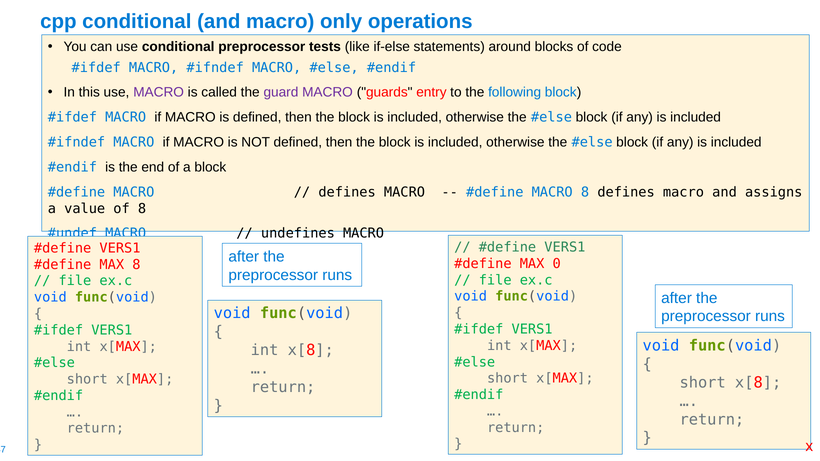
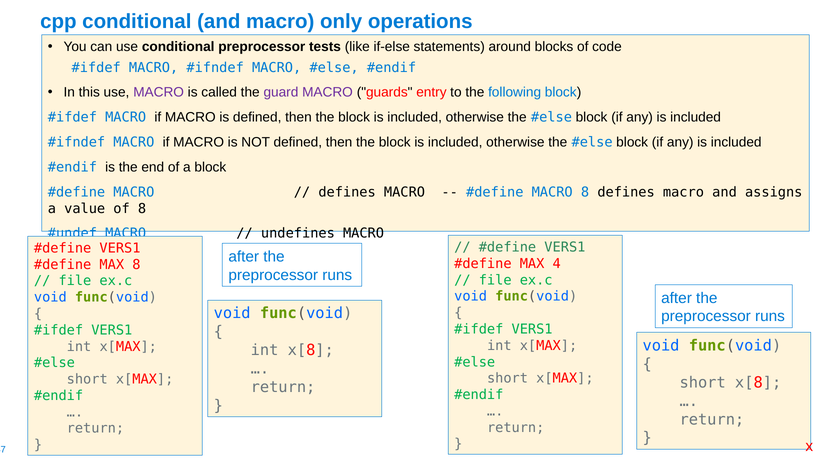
0: 0 -> 4 (557, 264)
